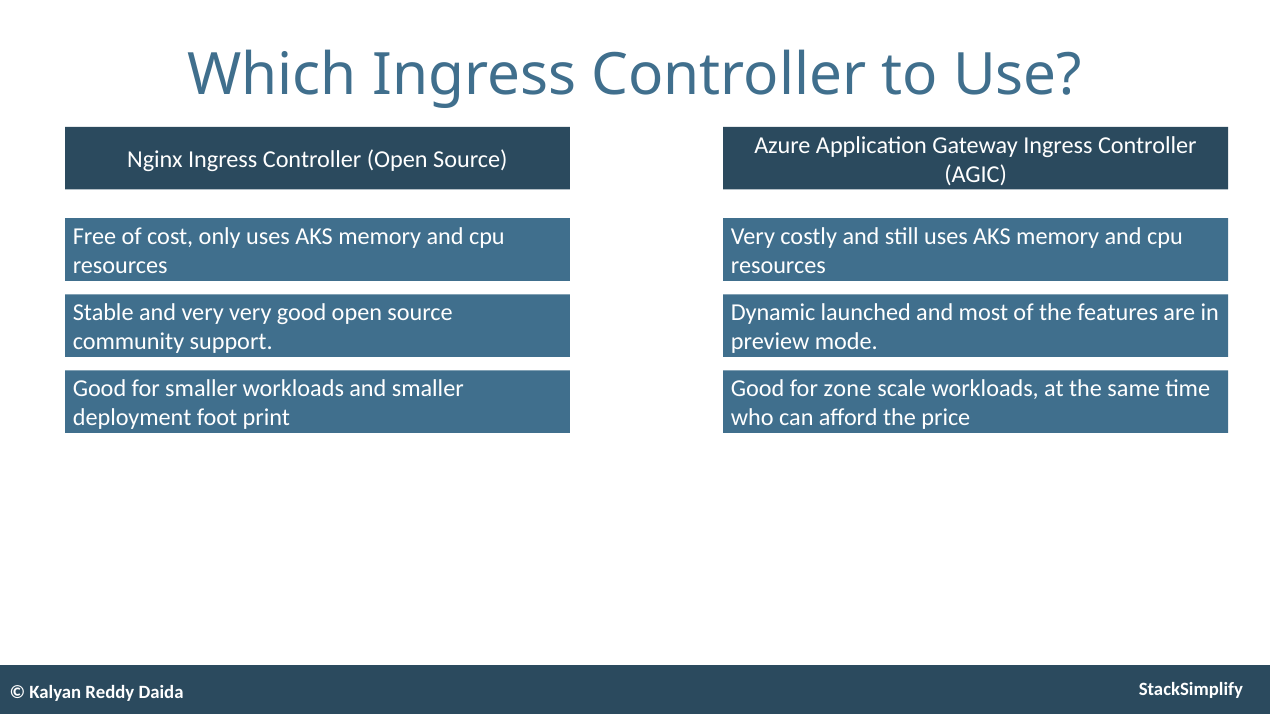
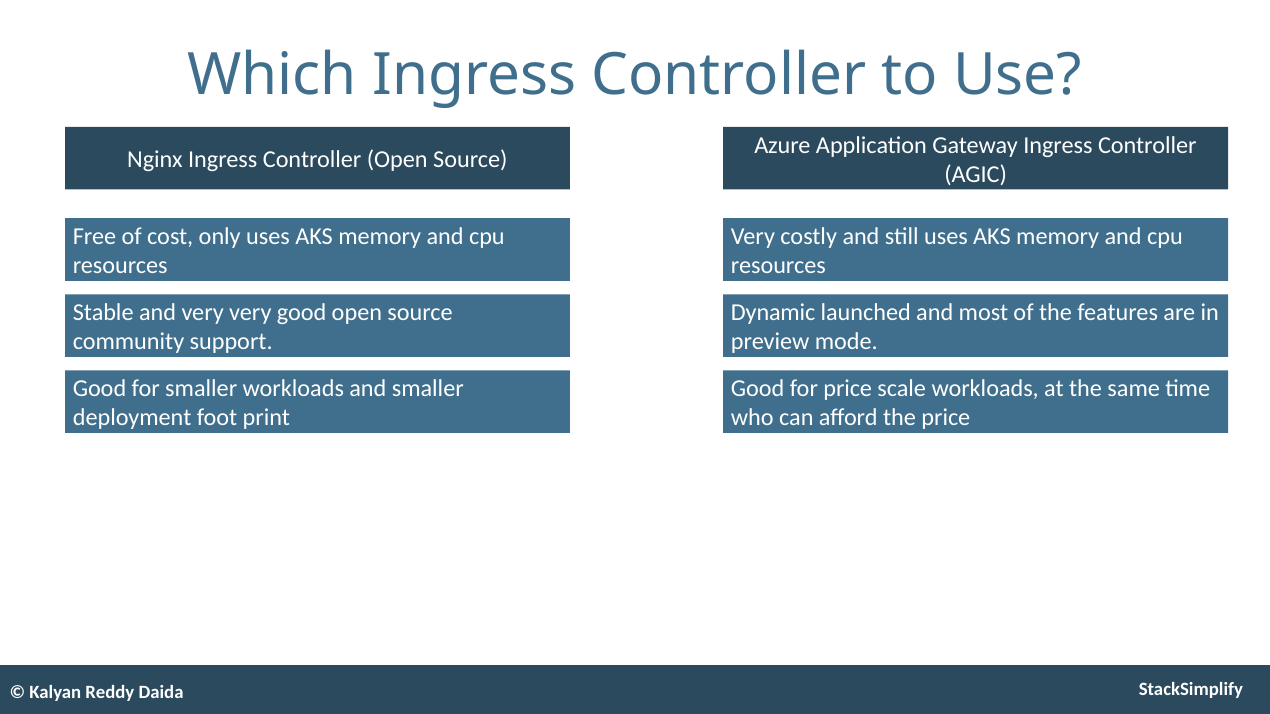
for zone: zone -> price (848, 389)
